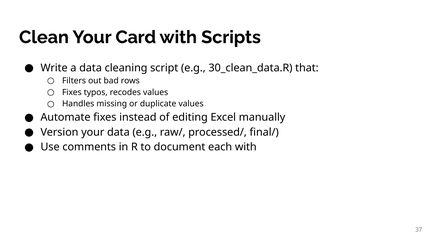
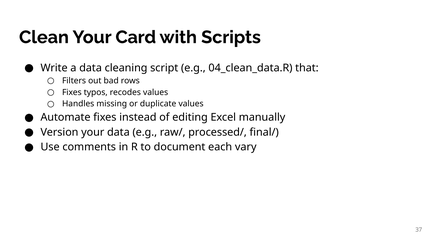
30_clean_data.R: 30_clean_data.R -> 04_clean_data.R (250, 68)
each with: with -> vary (246, 147)
